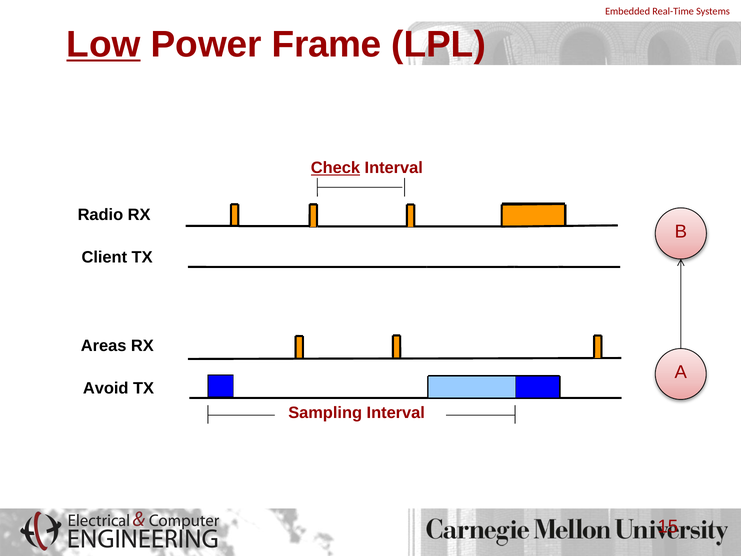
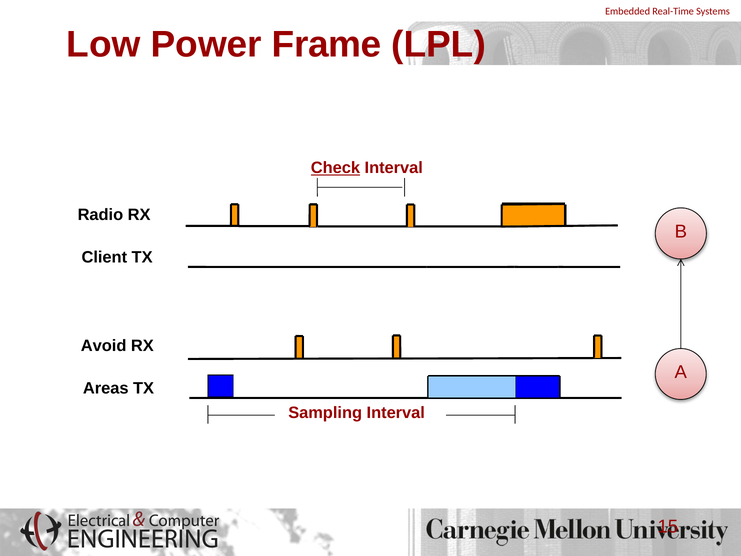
Low underline: present -> none (103, 45)
Areas: Areas -> Avoid (104, 346)
Avoid: Avoid -> Areas (106, 388)
